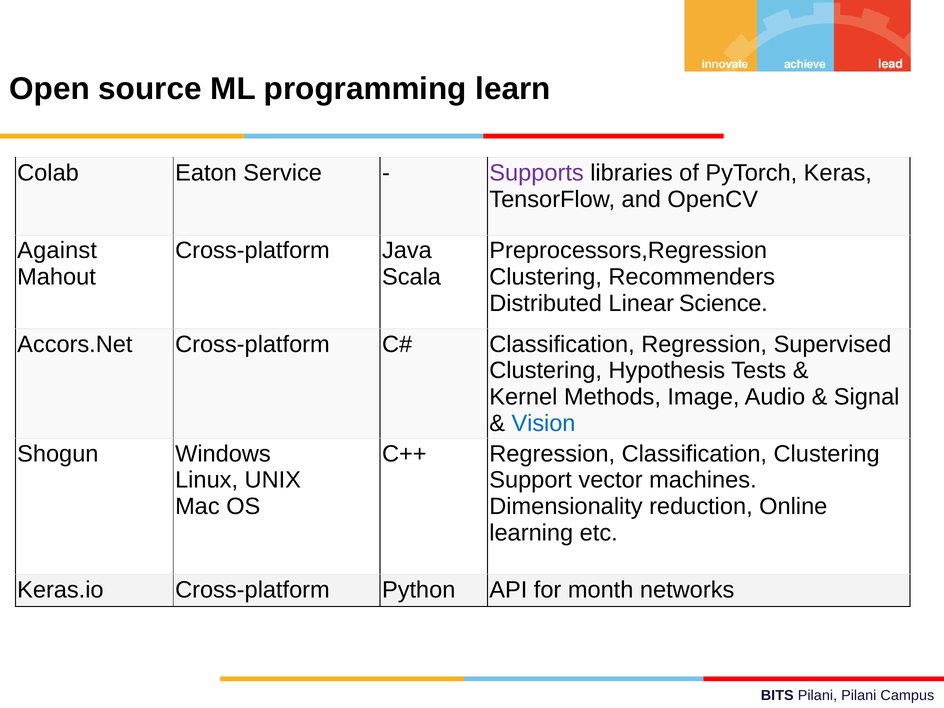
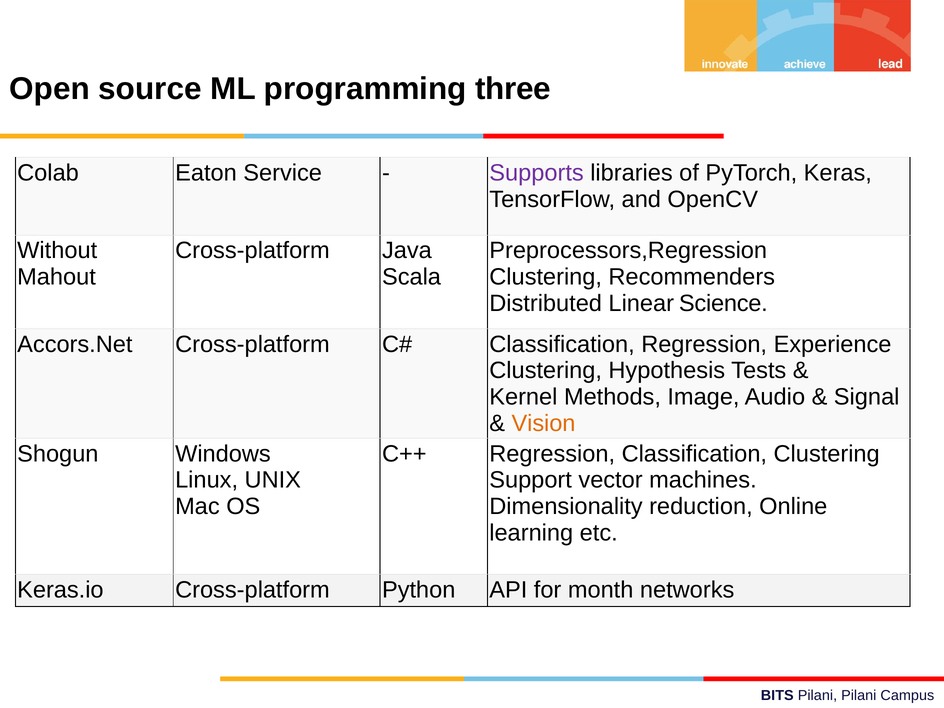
learn: learn -> three (513, 89)
Against: Against -> Without (57, 251)
Supervised: Supervised -> Experience (833, 344)
Vision colour: blue -> orange (544, 424)
